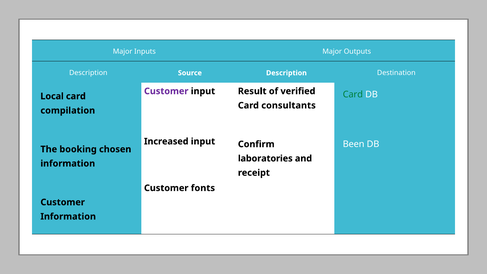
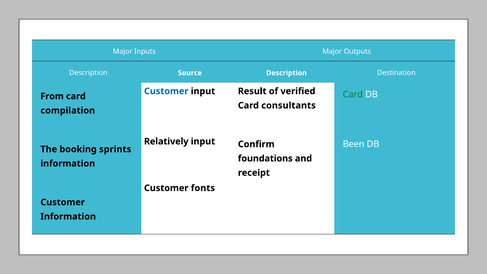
Customer colour: purple -> blue (166, 91)
Local: Local -> From (52, 96)
Increased: Increased -> Relatively (166, 141)
chosen: chosen -> sprints (115, 149)
laboratories: laboratories -> foundations (265, 158)
